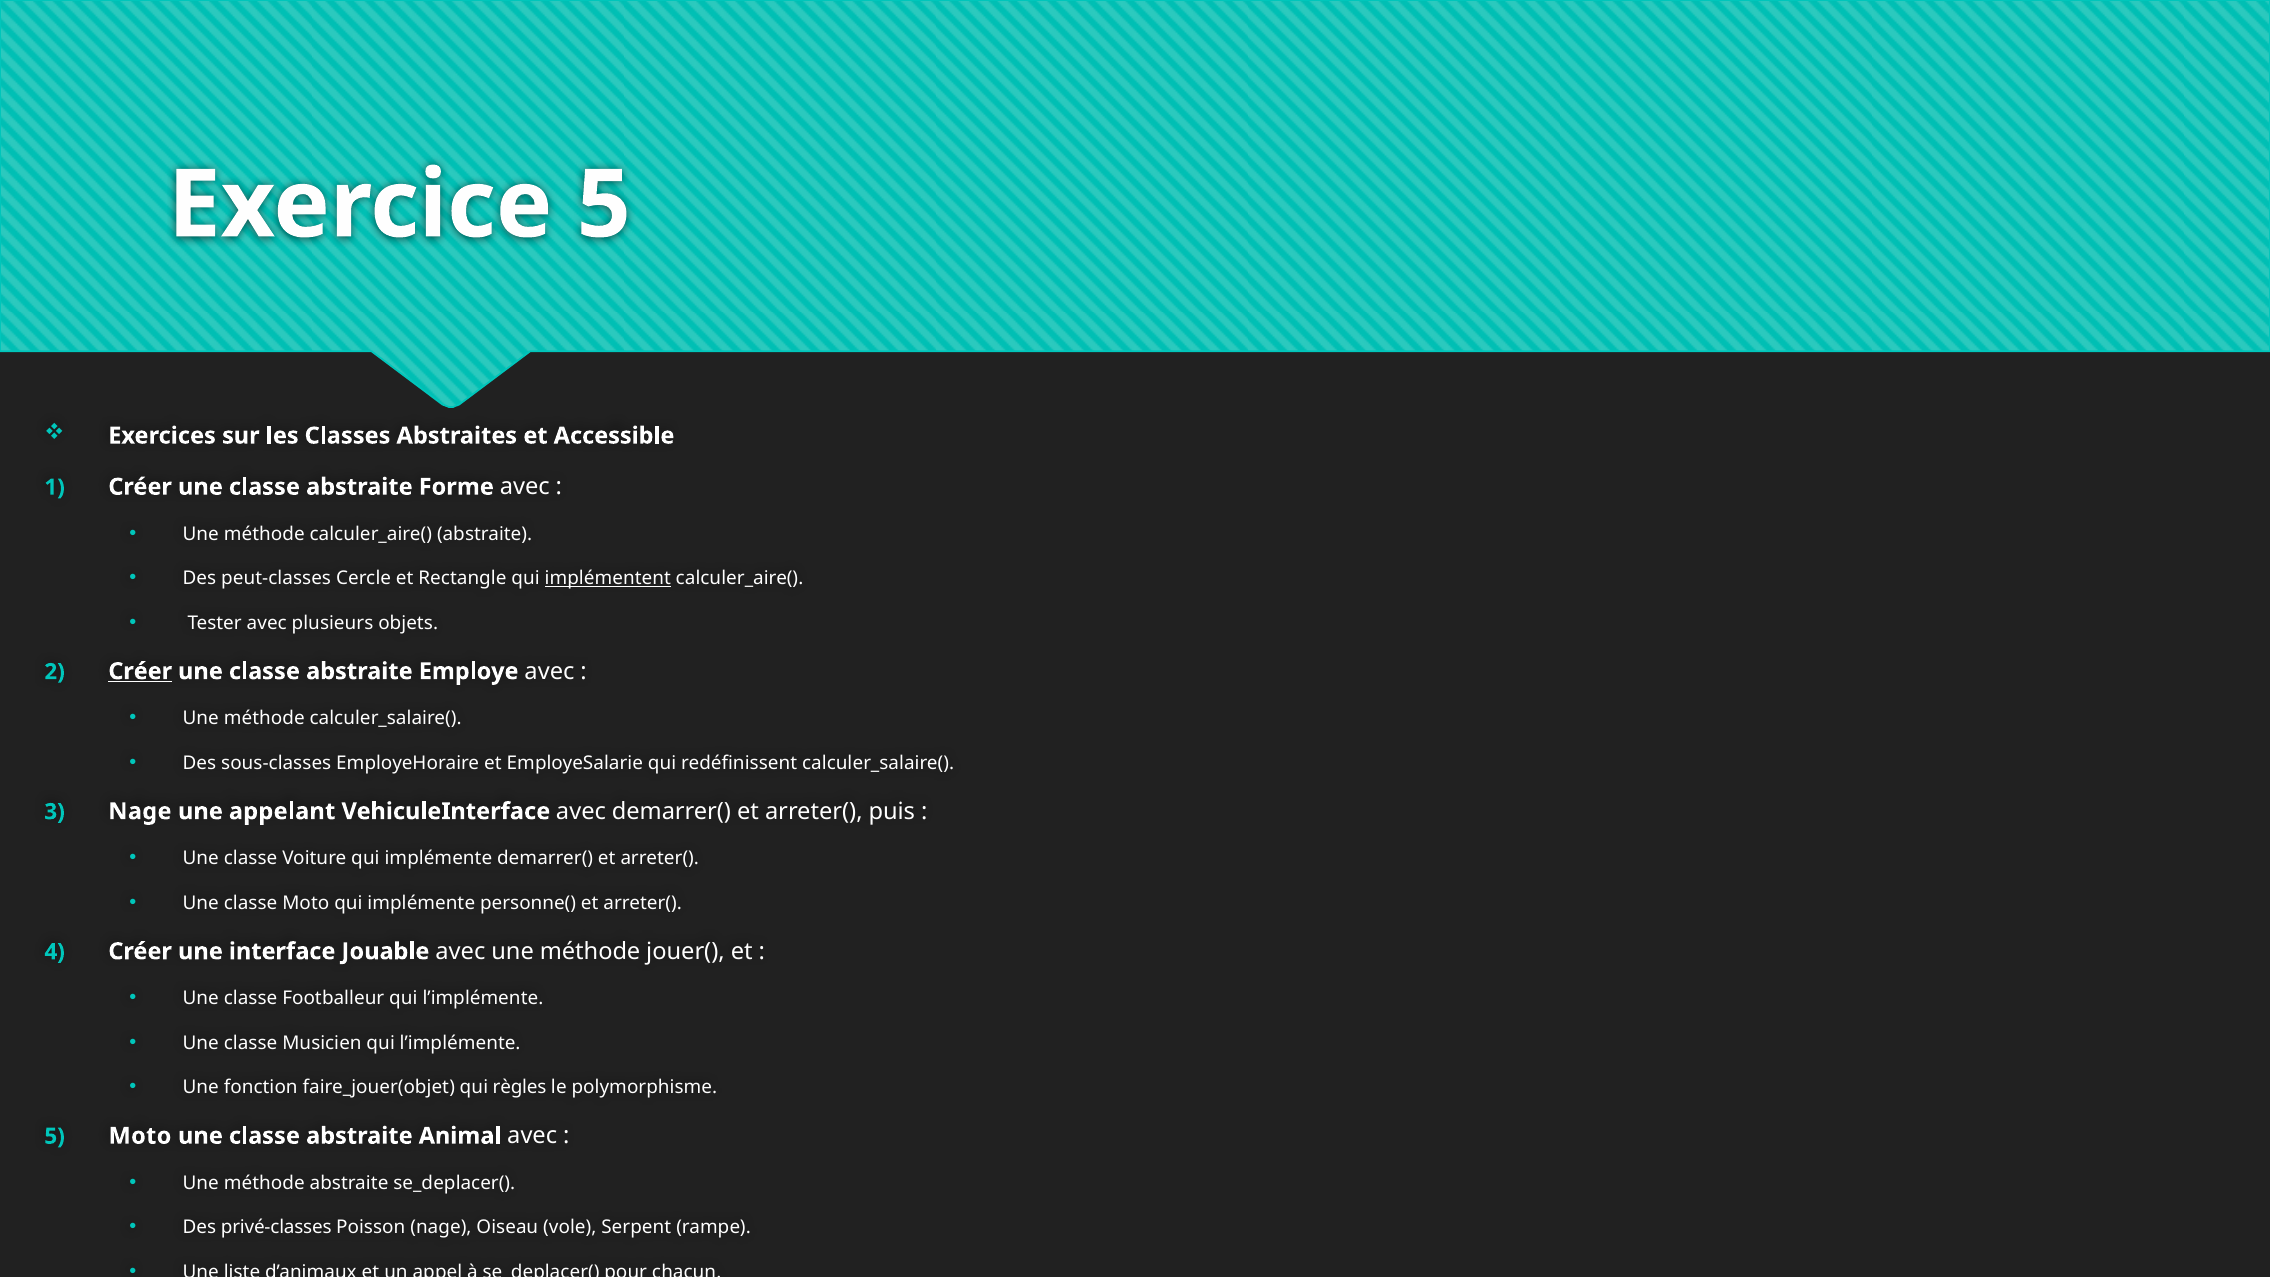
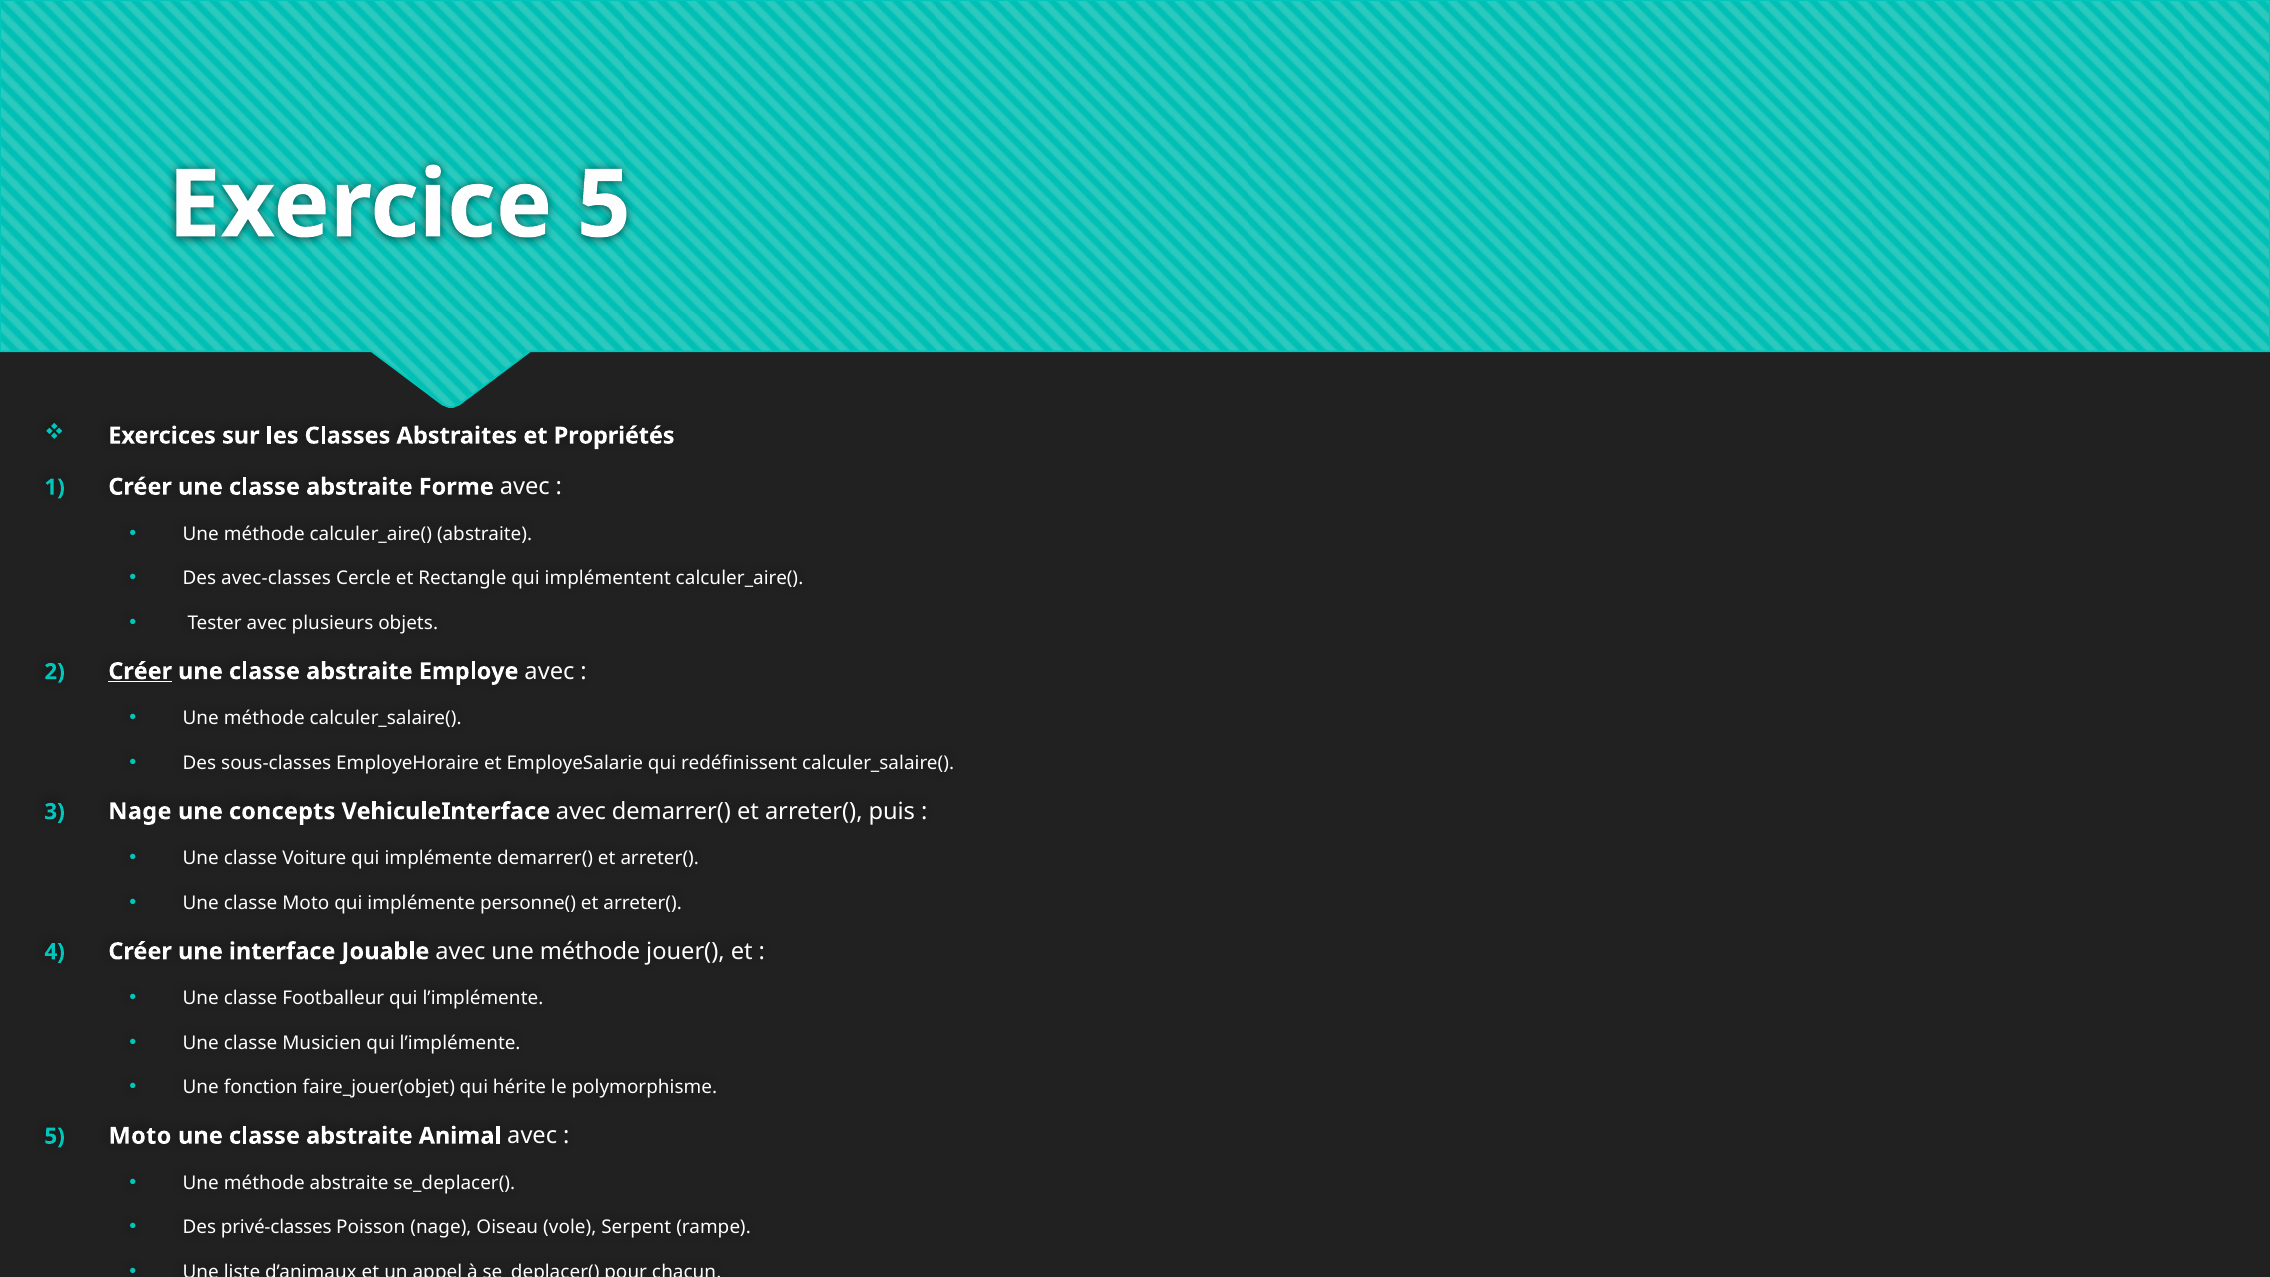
Accessible: Accessible -> Propriétés (614, 436)
peut-classes: peut-classes -> avec-classes (276, 578)
implémentent underline: present -> none (608, 578)
appelant: appelant -> concepts (282, 811)
règles: règles -> hérite (519, 1087)
